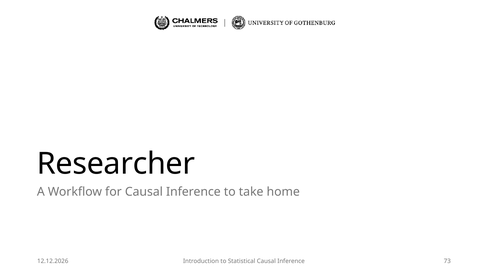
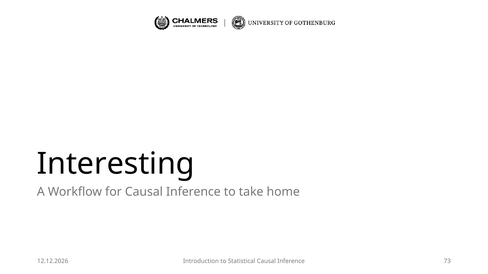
Researcher: Researcher -> Interesting (116, 164)
